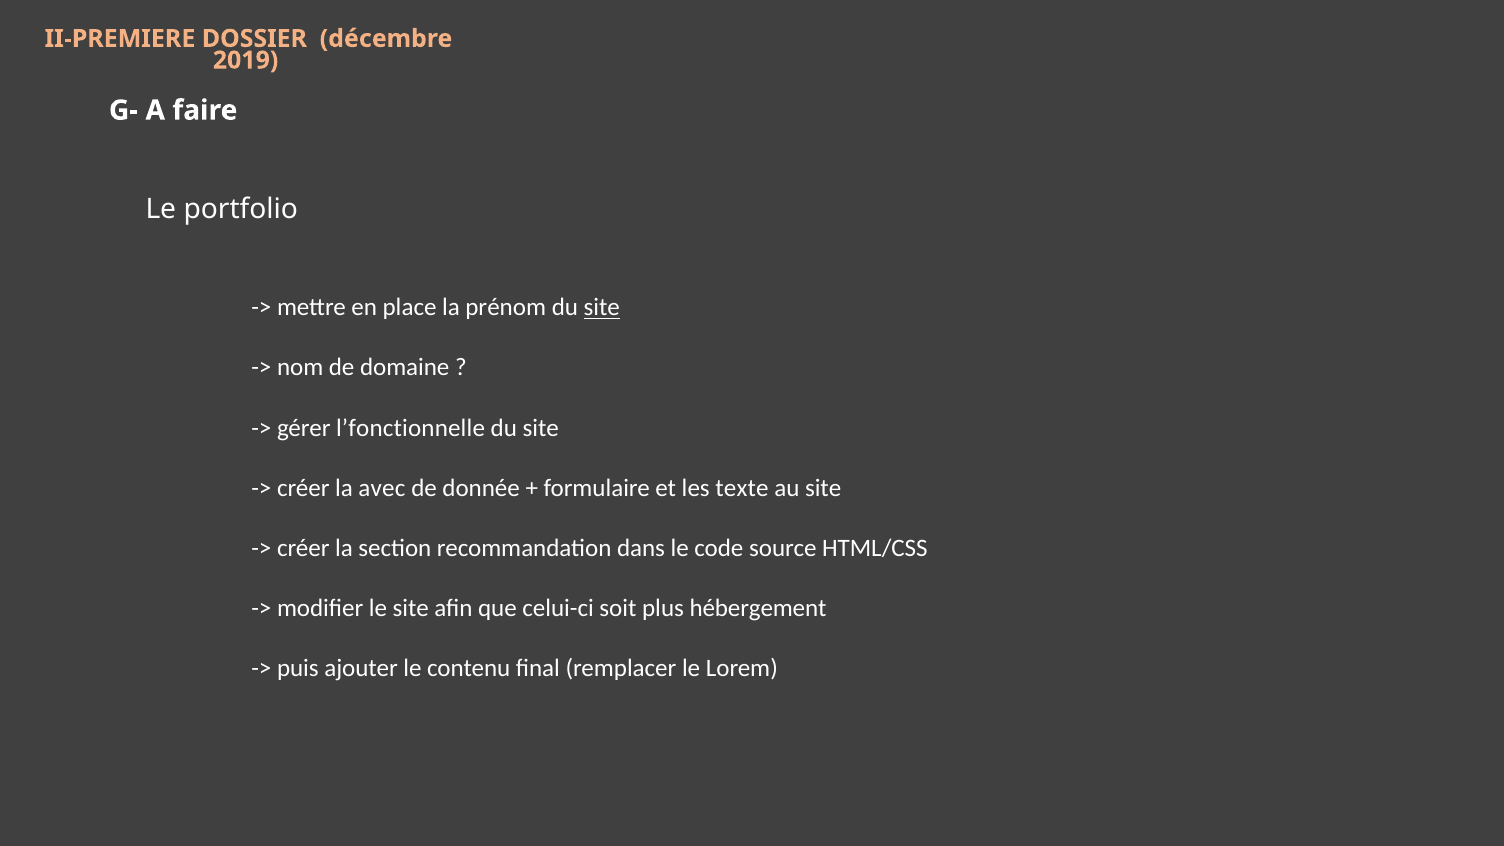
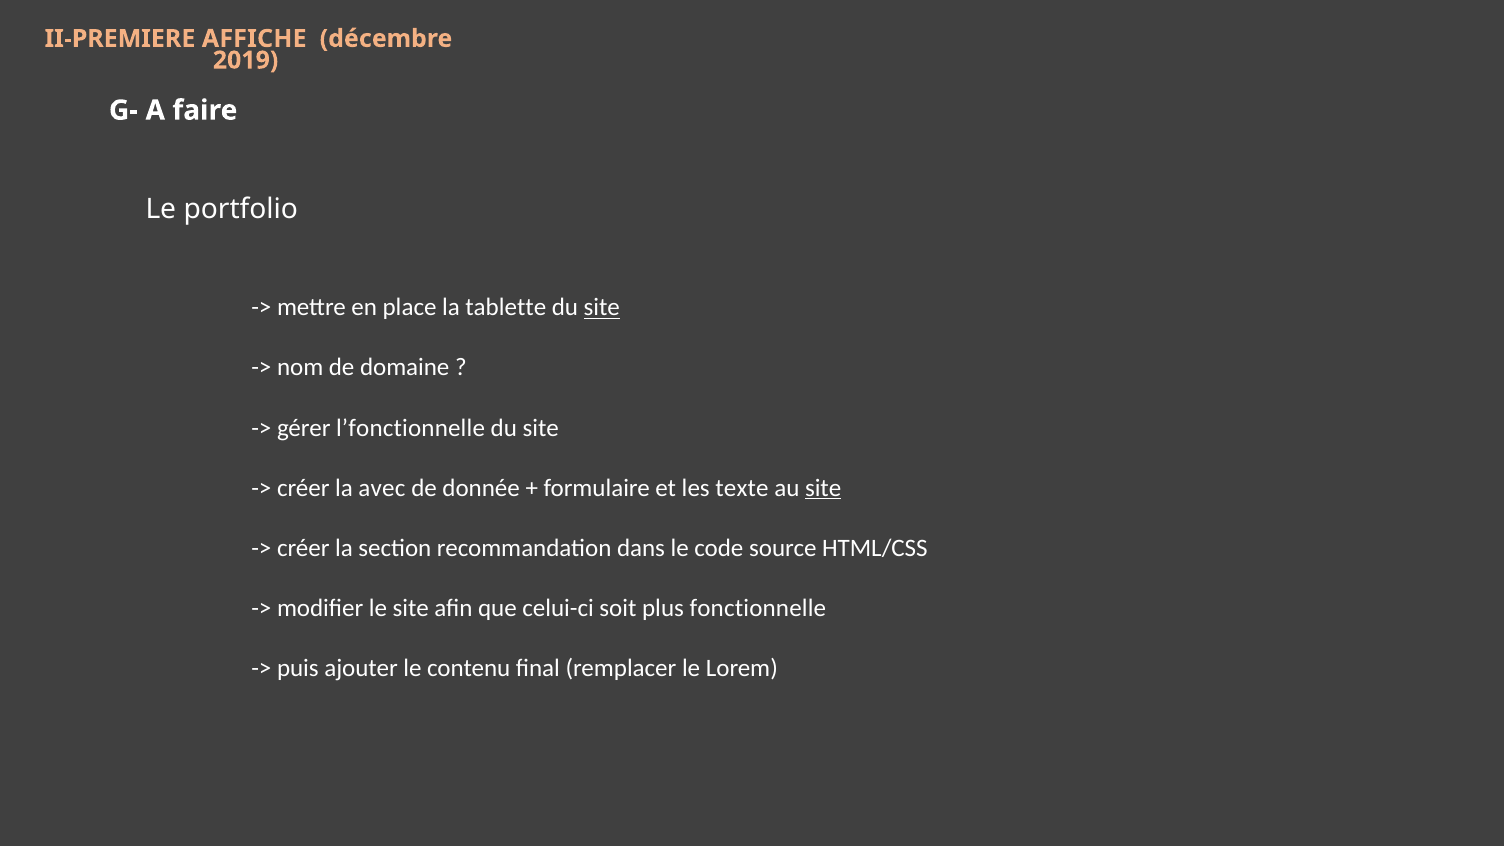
DOSSIER: DOSSIER -> AFFICHE (254, 39)
prénom: prénom -> tablette (506, 308)
site underline: none -> present (823, 488)
hébergement: hébergement -> fonctionnelle (758, 608)
